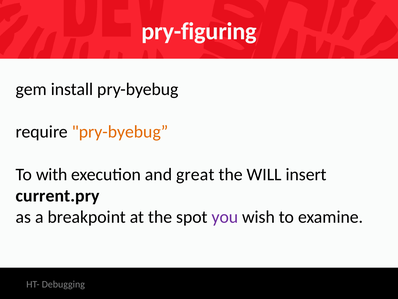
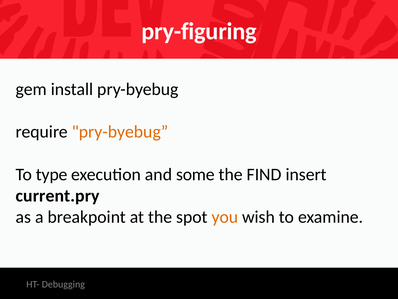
with: with -> type (52, 174)
great: great -> some (195, 174)
WILL: WILL -> FIND (264, 174)
you colour: purple -> orange (225, 217)
